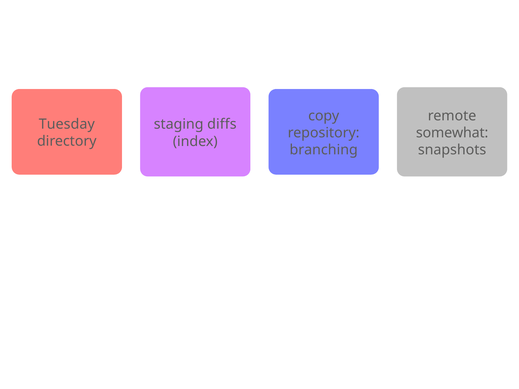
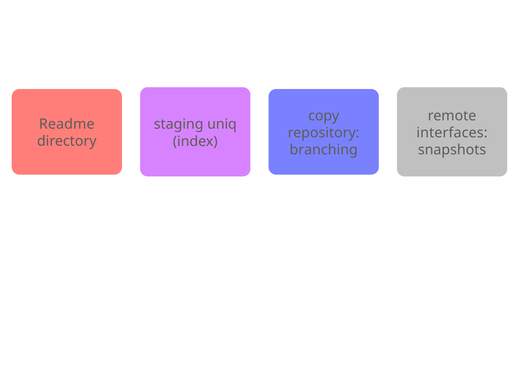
Tuesday: Tuesday -> Readme (67, 124)
diffs: diffs -> uniq (222, 124)
somewhat: somewhat -> interfaces (452, 133)
